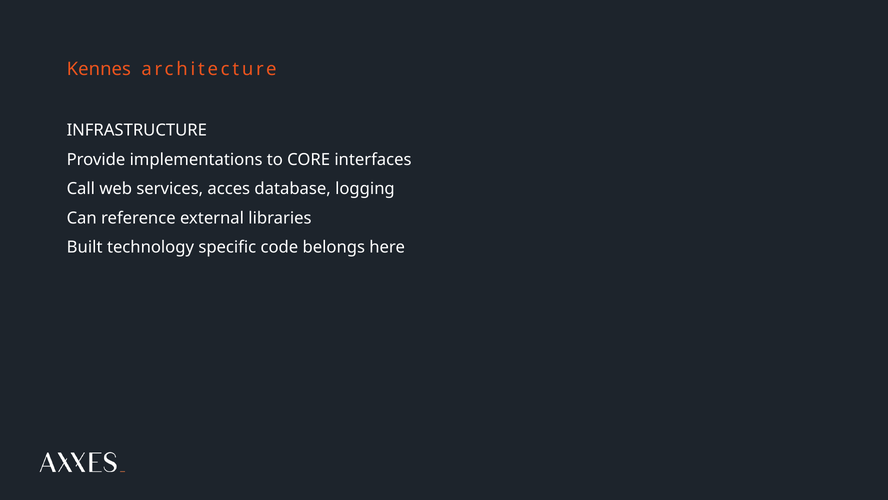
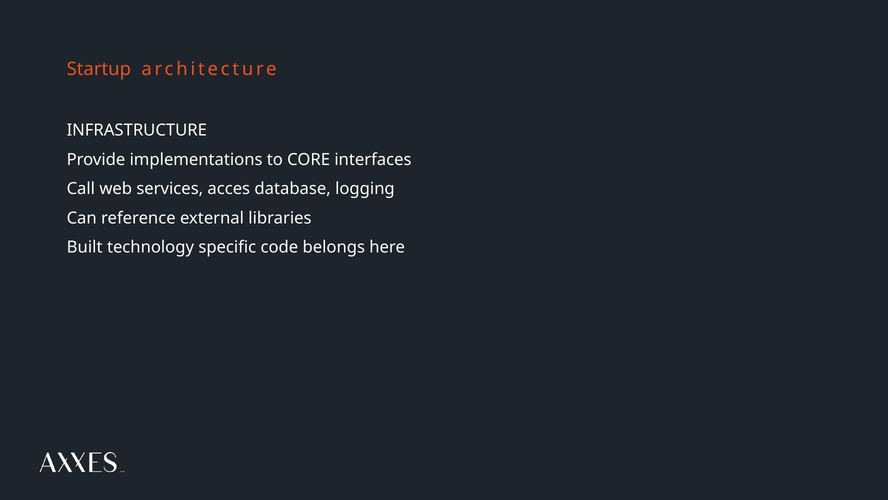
Kennes: Kennes -> Startup (99, 69)
